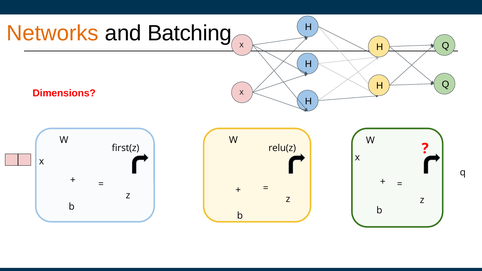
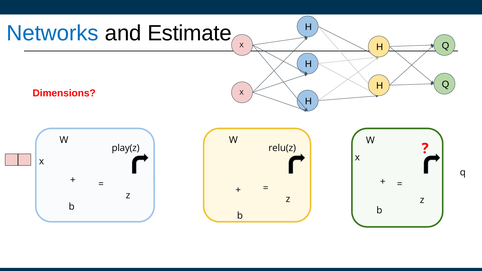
Networks colour: orange -> blue (53, 33)
Batching: Batching -> Estimate (190, 33)
first(z: first(z -> play(z (126, 148)
